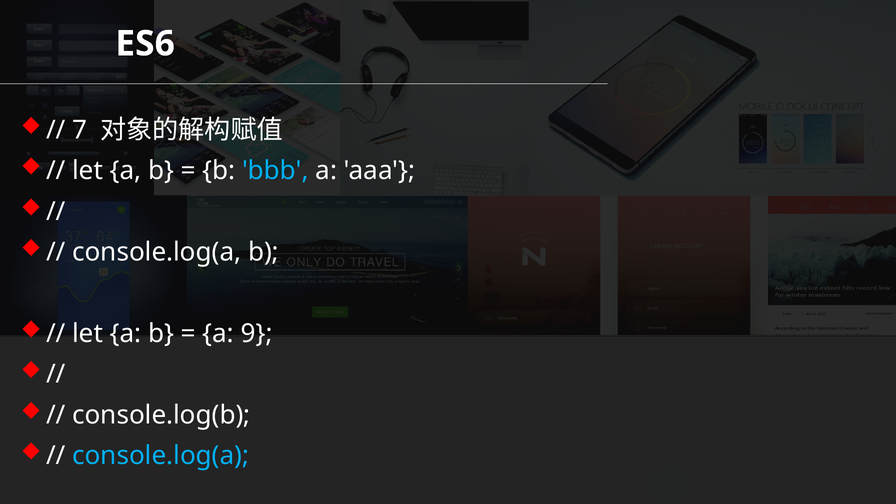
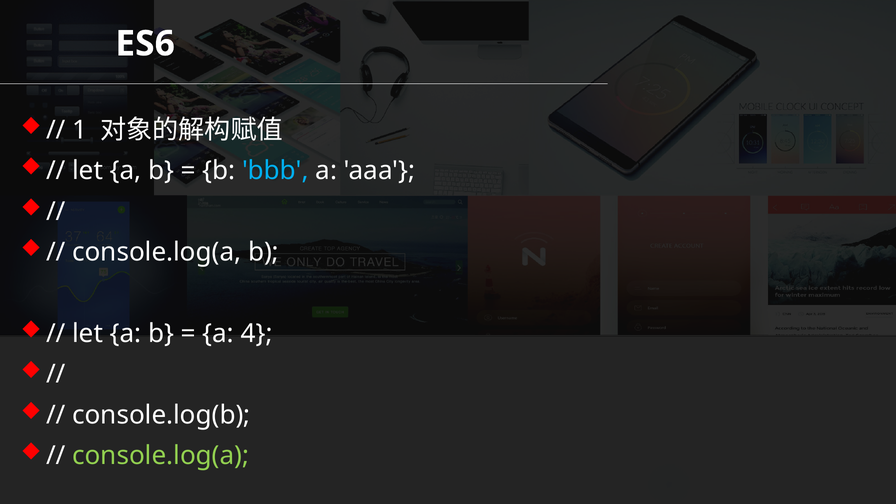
7: 7 -> 1 (80, 130)
9: 9 -> 4 (257, 334)
console.log(a colour: light blue -> light green (161, 456)
